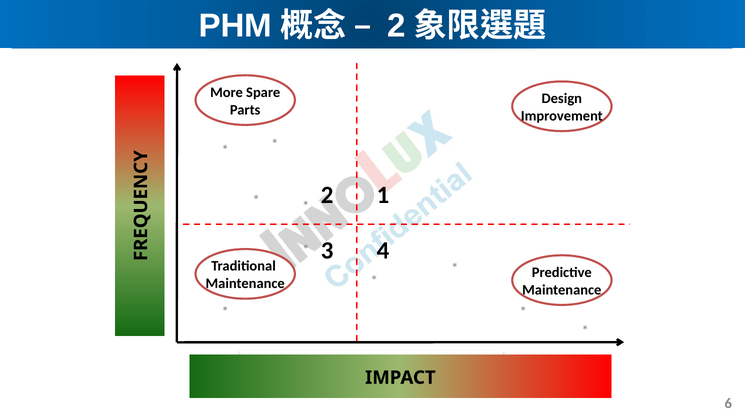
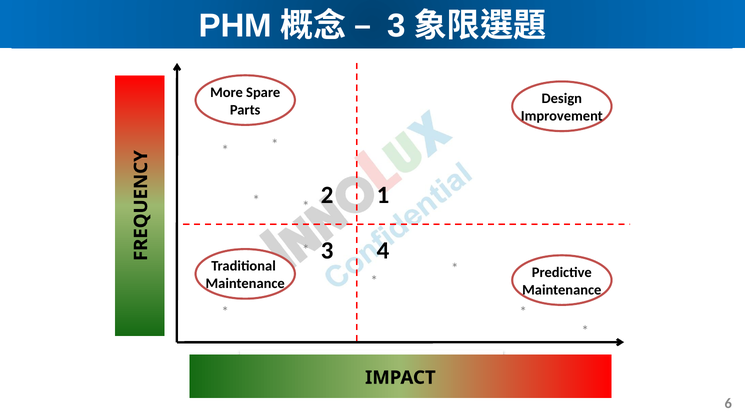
2: 2 -> 3 (397, 26)
